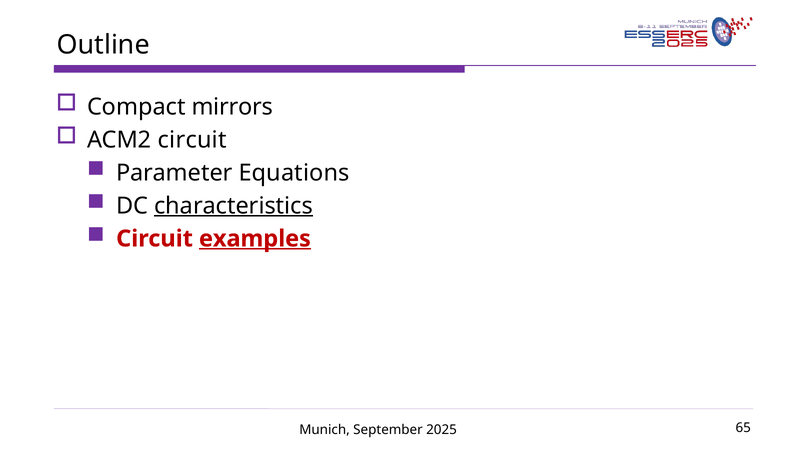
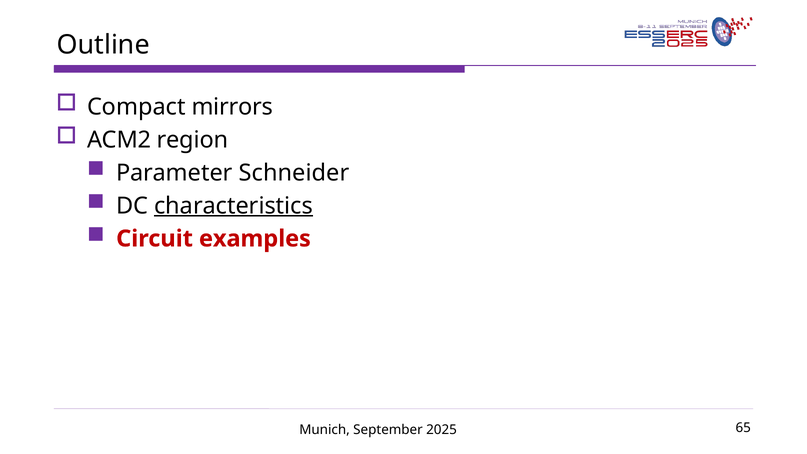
ACM2 circuit: circuit -> region (192, 140)
Equations: Equations -> Schneider (294, 173)
examples underline: present -> none (255, 239)
